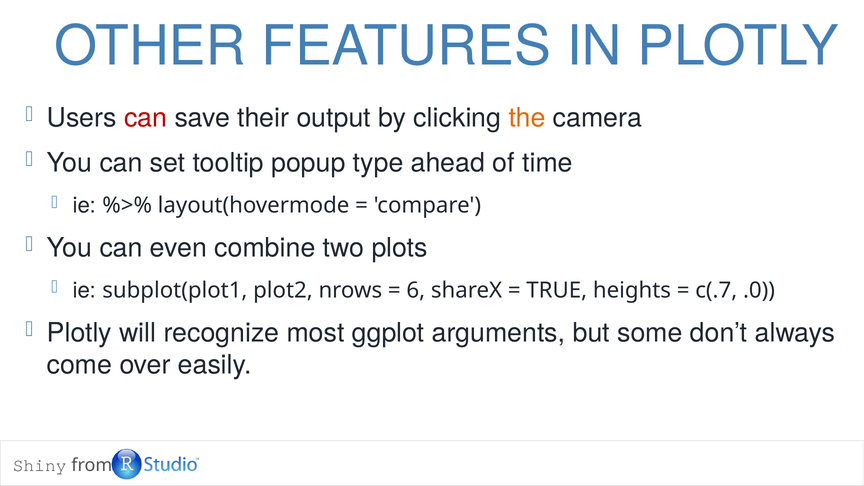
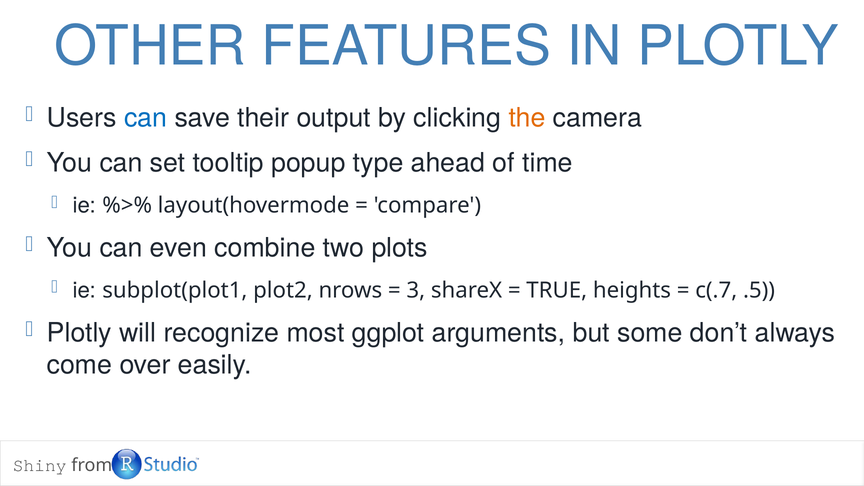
can colour: red -> blue (146, 118)
6: 6 -> 3 (416, 290)
.0: .0 -> .5 (759, 290)
